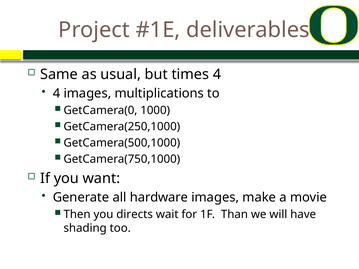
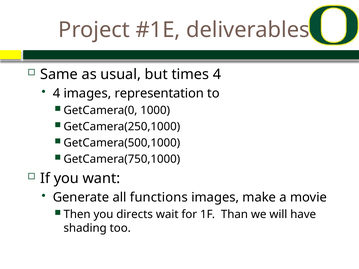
multiplications: multiplications -> representation (159, 93)
hardware: hardware -> functions (159, 197)
